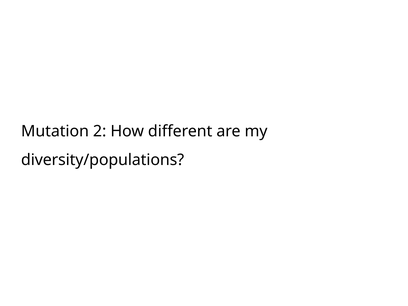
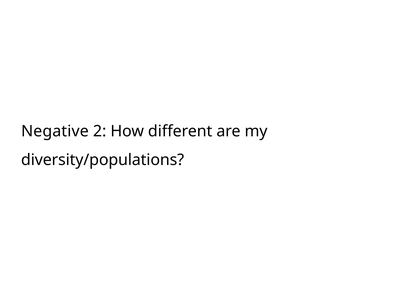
Mutation: Mutation -> Negative (55, 131)
